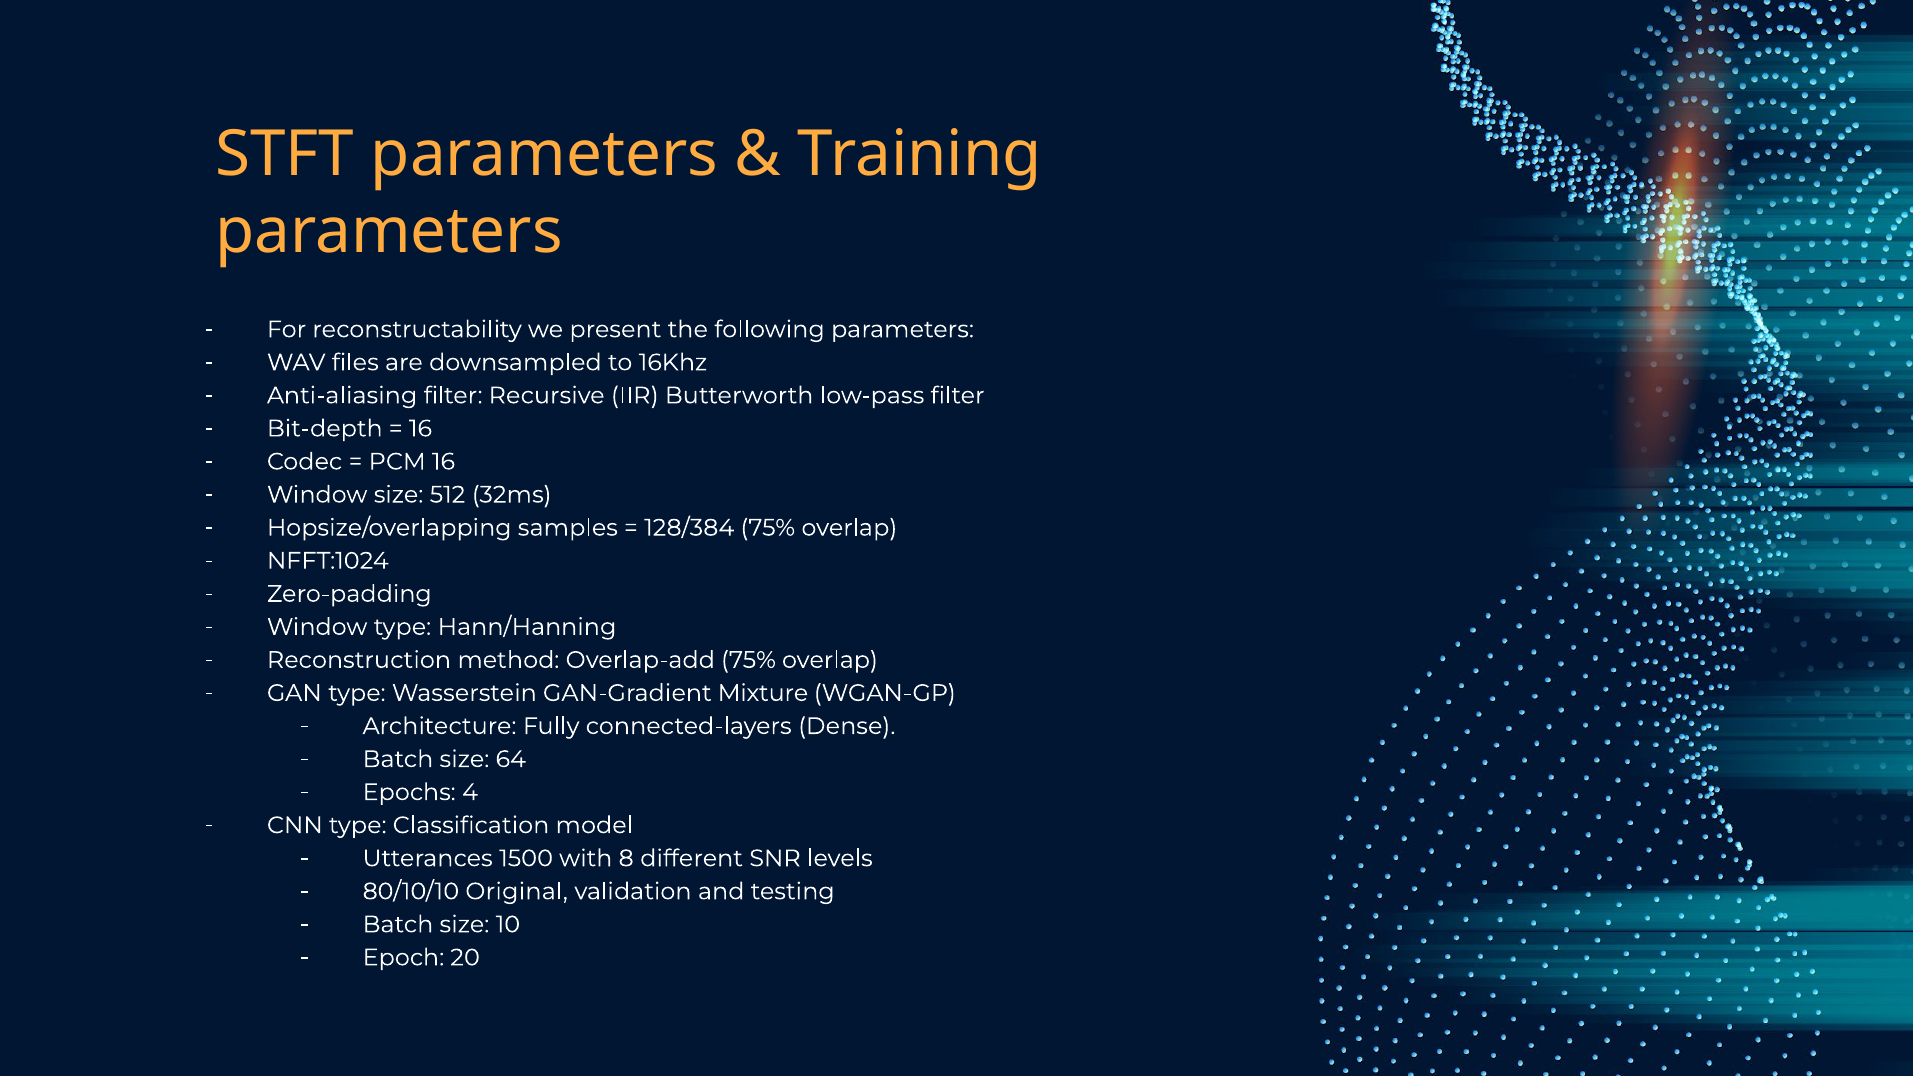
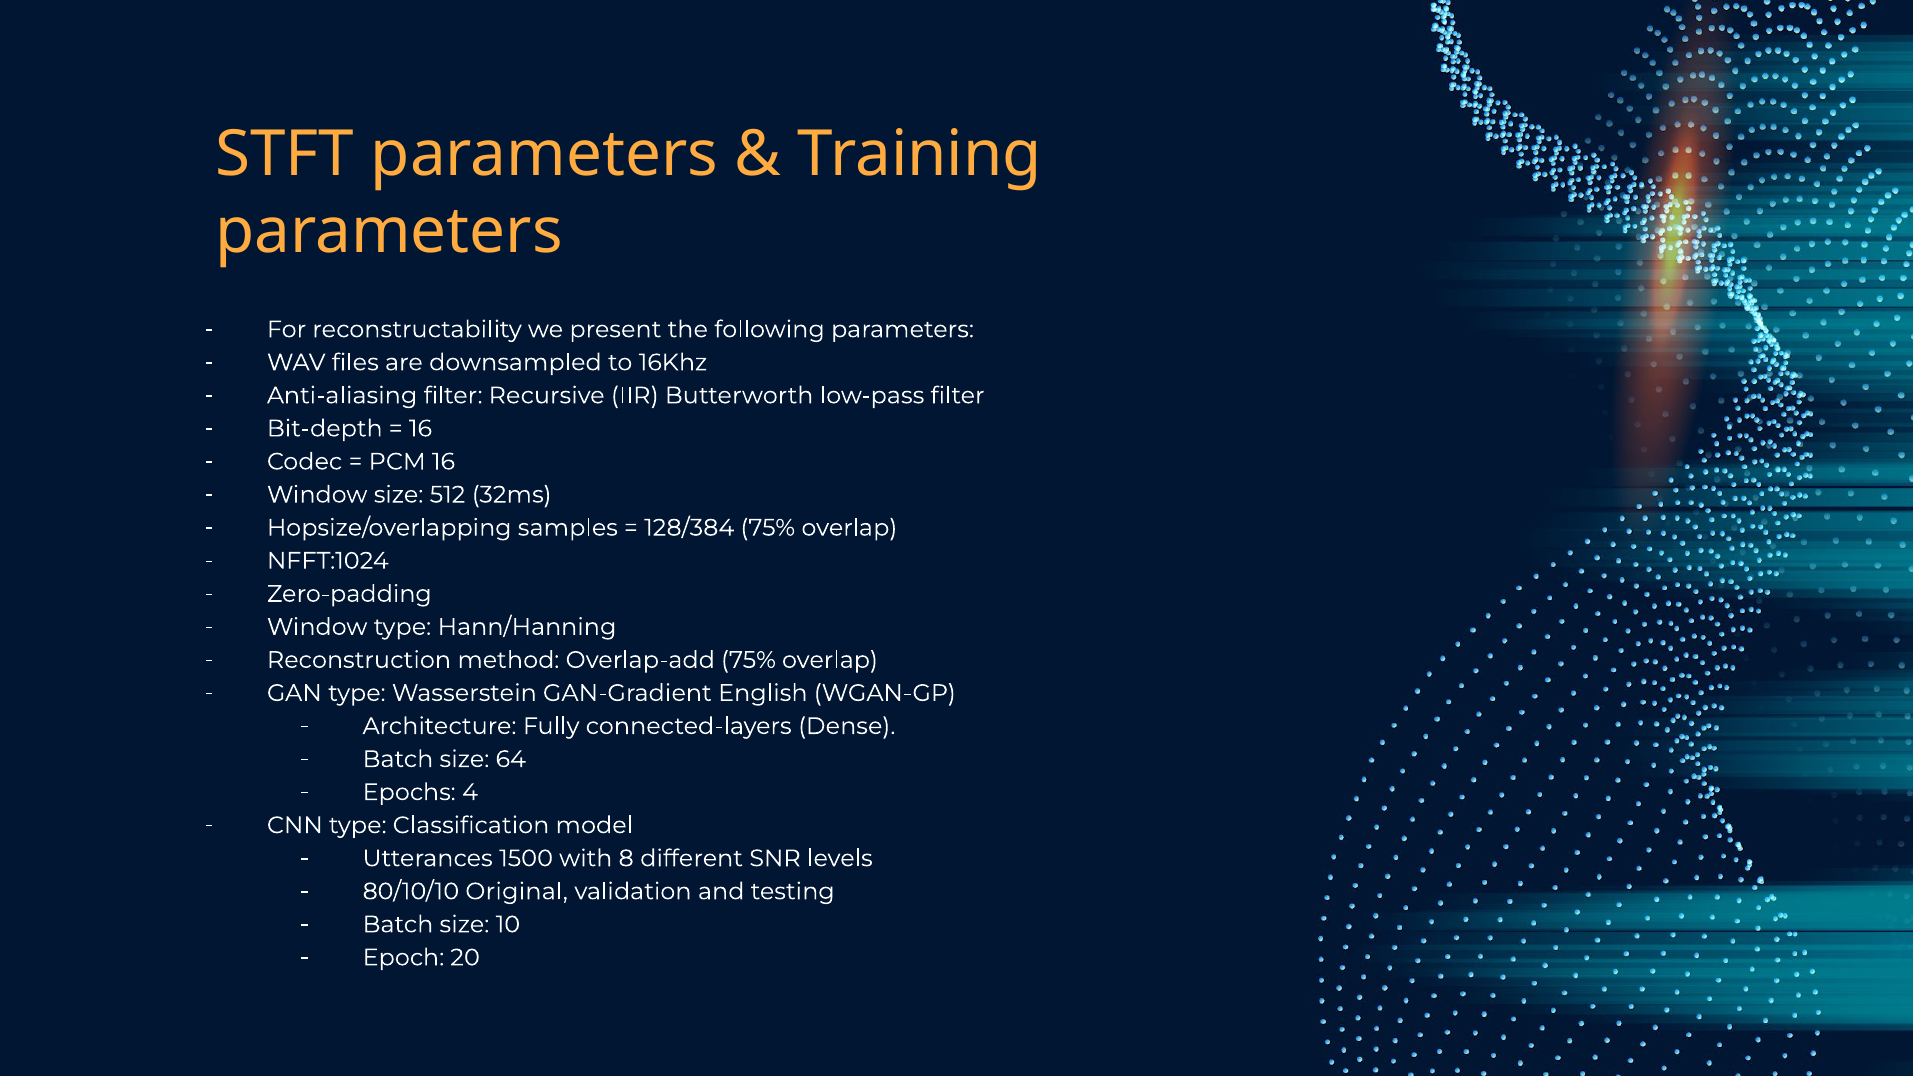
Mixture: Mixture -> English (763, 693)
